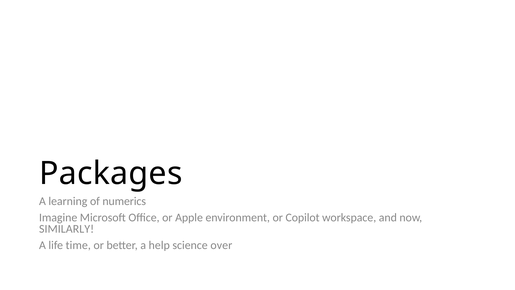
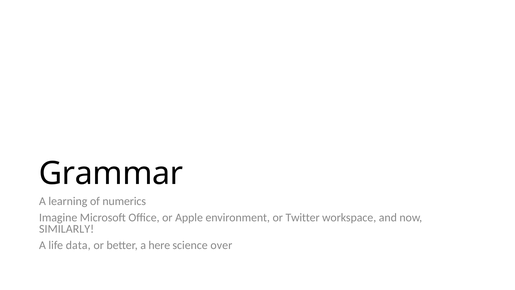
Packages: Packages -> Grammar (111, 173)
Copilot: Copilot -> Twitter (303, 217)
time: time -> data (78, 245)
help: help -> here (159, 245)
